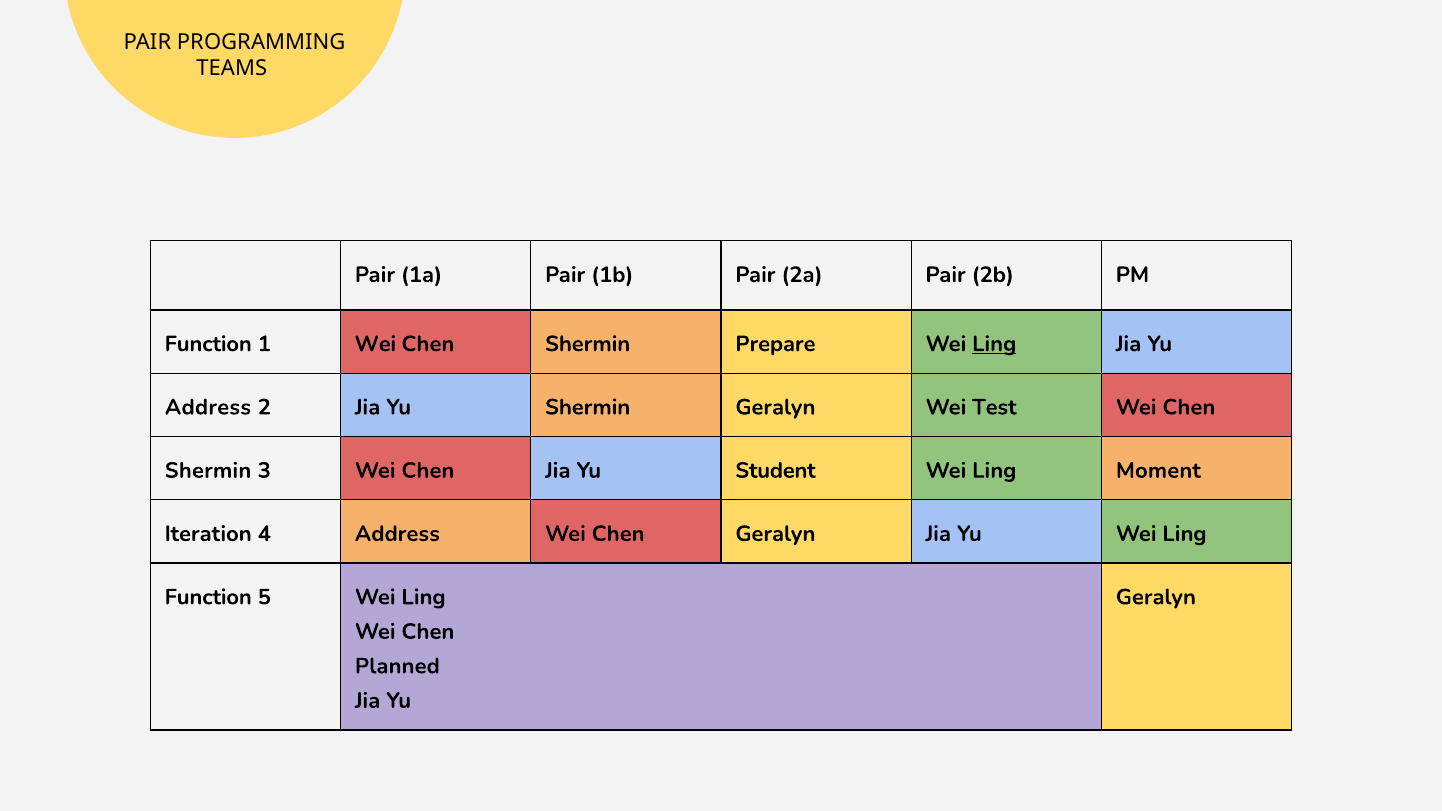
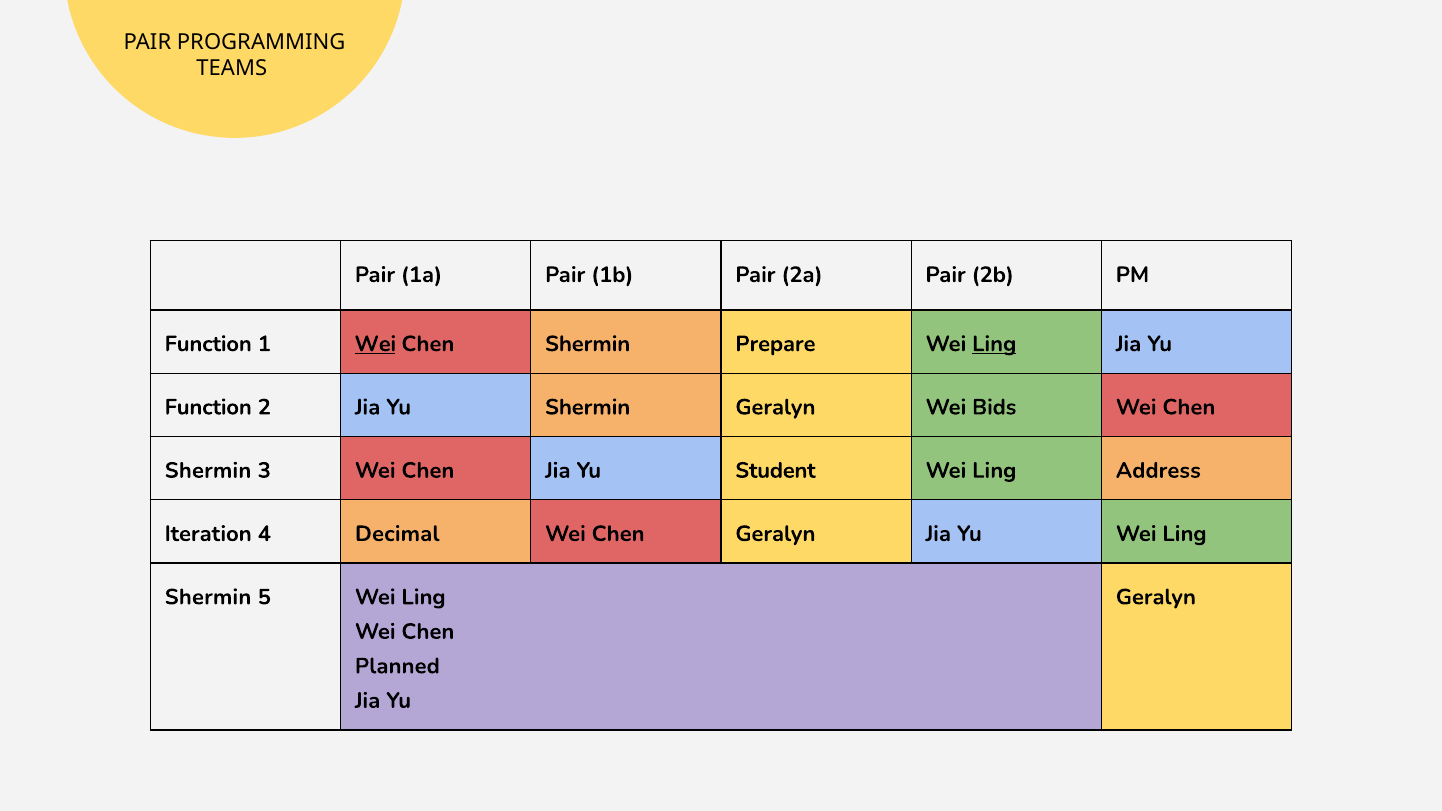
Wei underline: none -> present (375, 344)
Address: Address -> Function (208, 407)
Test: Test -> Bids (994, 407)
Moment: Moment -> Address (1158, 471)
4 Address: Address -> Decimal (397, 534)
Function: Function -> Shermin (208, 597)
